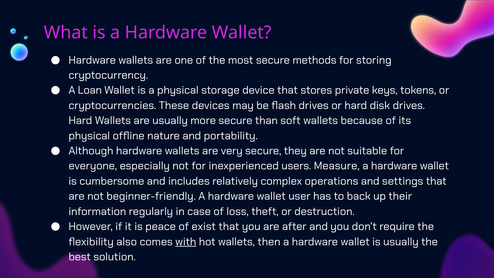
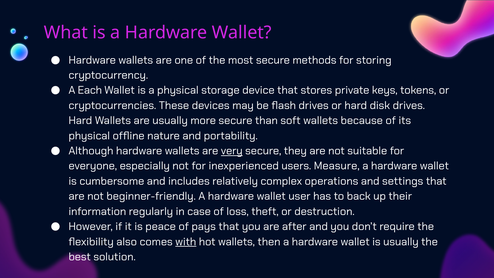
Loan: Loan -> Each (90, 90)
very underline: none -> present (232, 151)
exist: exist -> pays (204, 226)
